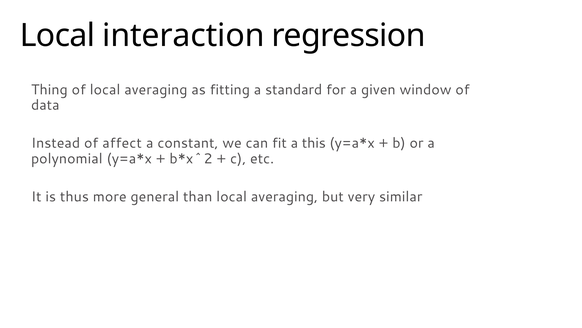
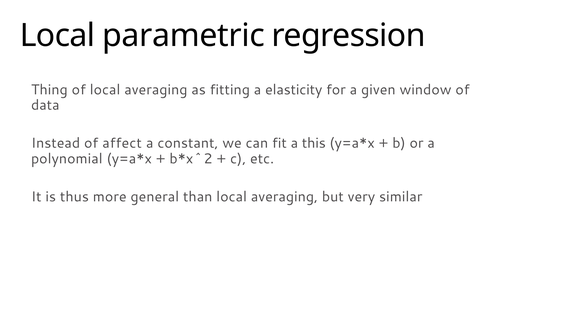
interaction: interaction -> parametric (183, 35)
standard: standard -> elasticity (294, 90)
